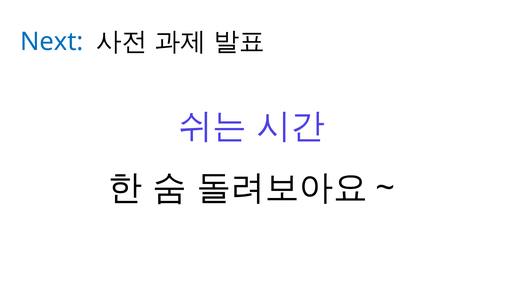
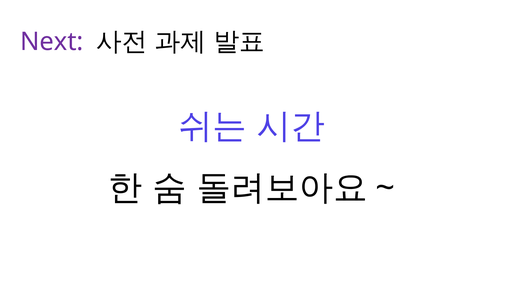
Next colour: blue -> purple (52, 42)
